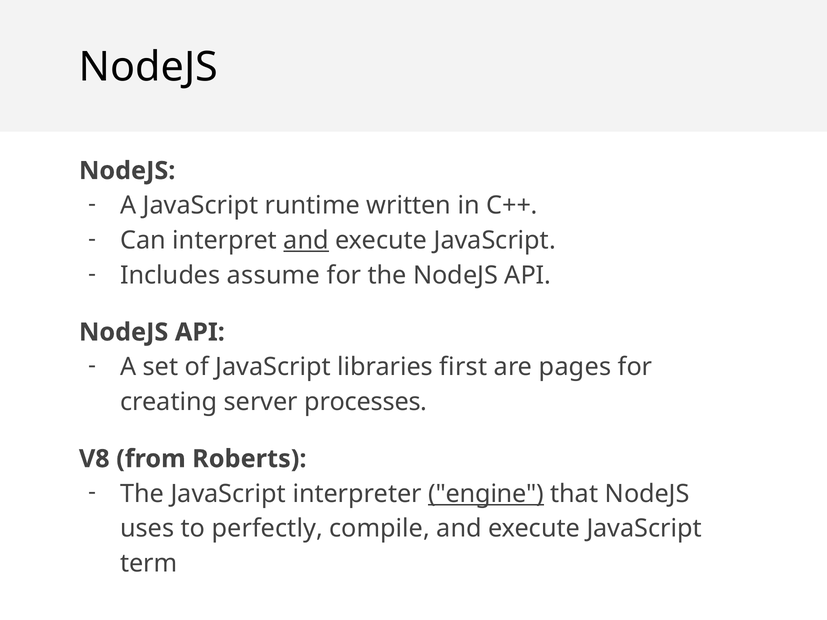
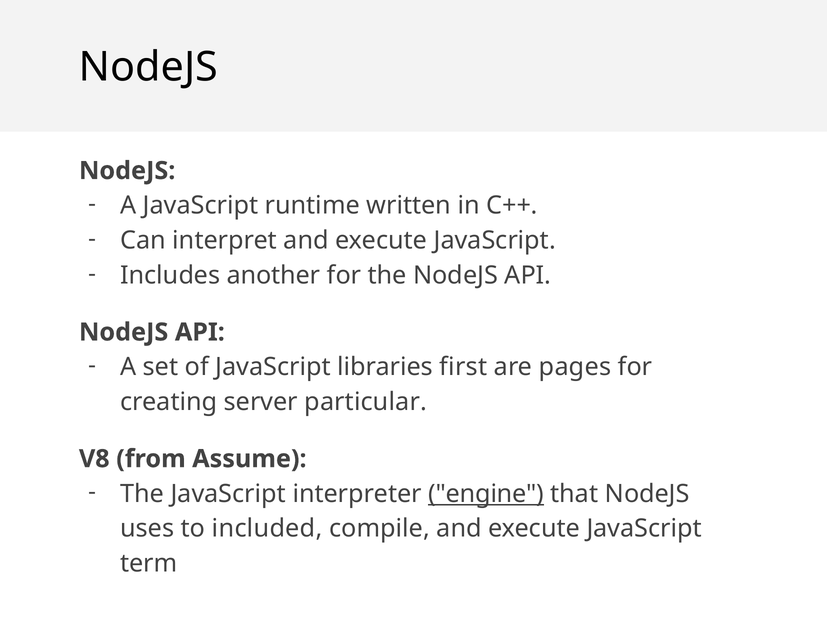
and underline: present -> none (306, 241)
assume: assume -> another (274, 275)
processes: processes -> particular (366, 402)
Roberts: Roberts -> Assume (249, 459)
perfectly: perfectly -> included (267, 529)
